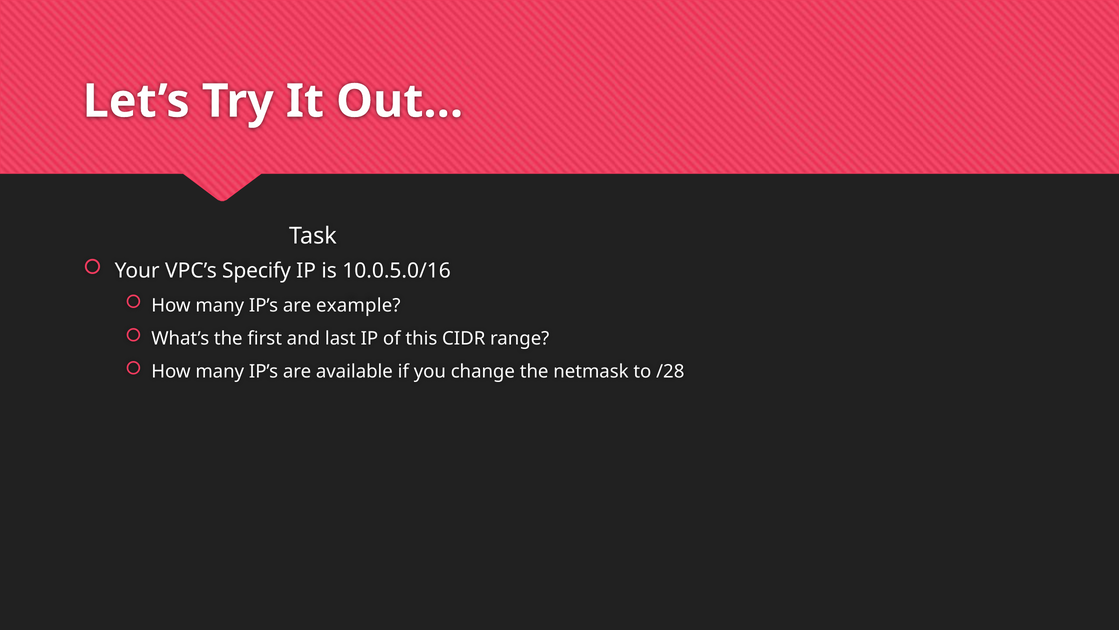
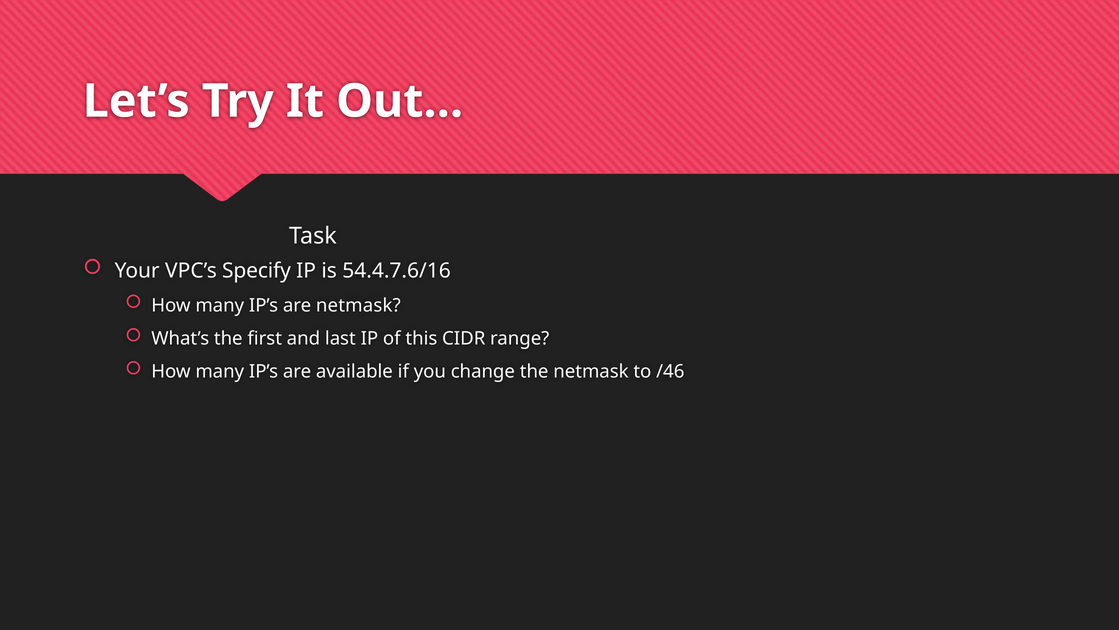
10.0.5.0/16: 10.0.5.0/16 -> 54.4.7.6/16 (397, 271)
are example: example -> netmask (358, 305)
/28: /28 -> /46 (670, 371)
